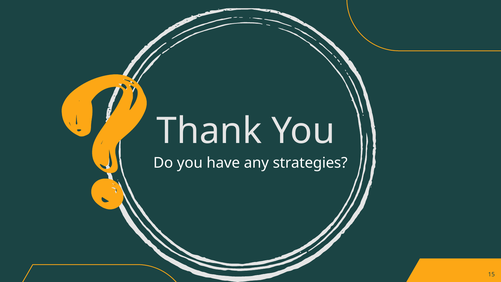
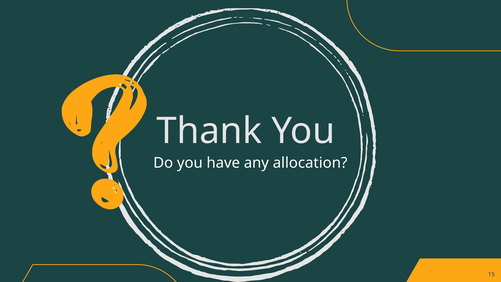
strategies: strategies -> allocation (310, 163)
